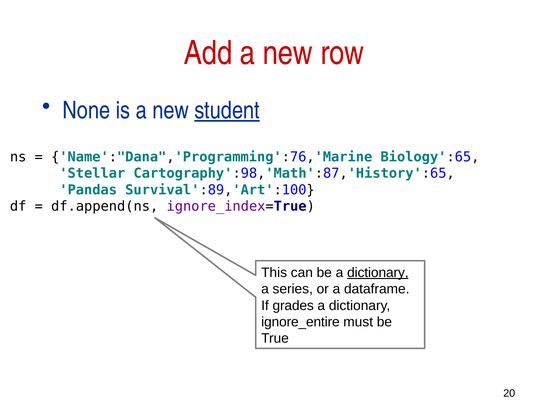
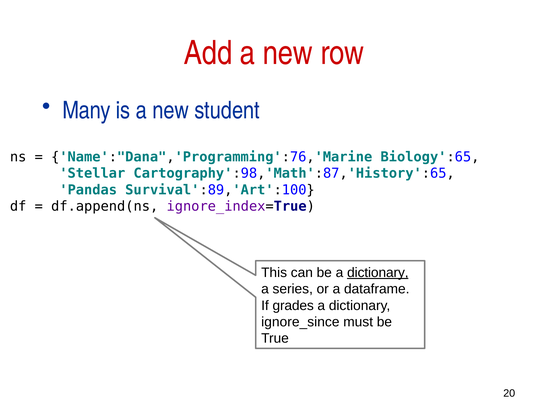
None: None -> Many (87, 110)
student underline: present -> none (227, 110)
ignore_entire: ignore_entire -> ignore_since (300, 322)
